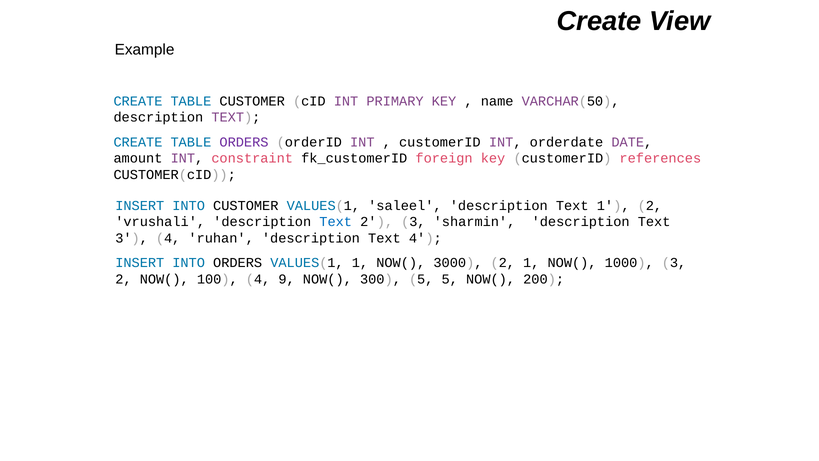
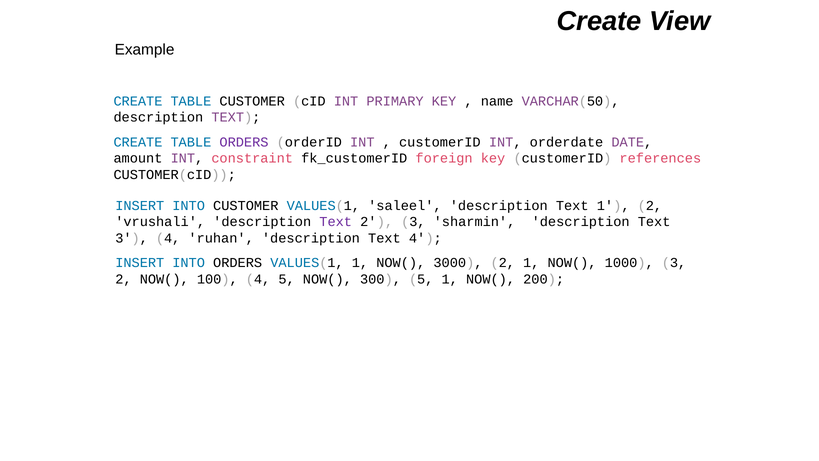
Text colour: blue -> purple (336, 222)
4 9: 9 -> 5 (287, 279)
5 5: 5 -> 1 (450, 279)
